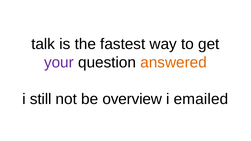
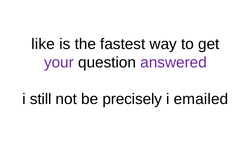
talk: talk -> like (43, 44)
answered colour: orange -> purple (174, 62)
overview: overview -> precisely (132, 99)
